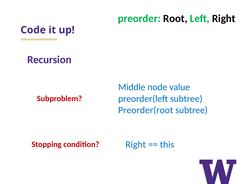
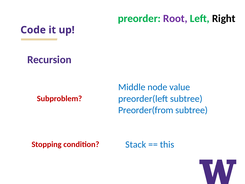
Root colour: black -> purple (175, 18)
Preorder(root: Preorder(root -> Preorder(from (146, 110)
Right: Right -> Stack (136, 144)
